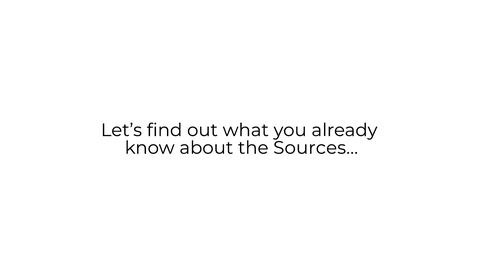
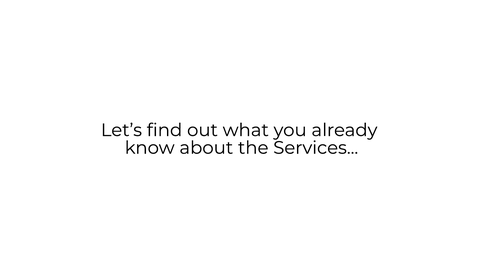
Sources: Sources -> Services (316, 148)
